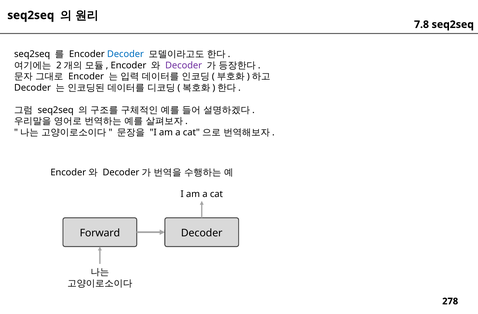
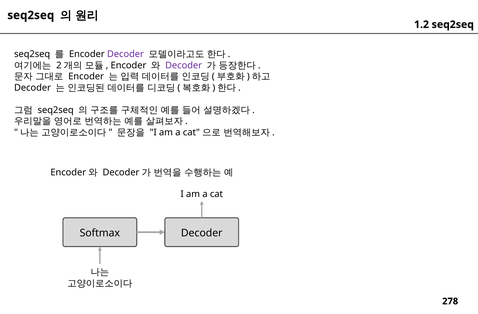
7.8: 7.8 -> 1.2 (422, 24)
Decoder colour: blue -> purple (125, 54)
Forward: Forward -> Softmax (100, 233)
